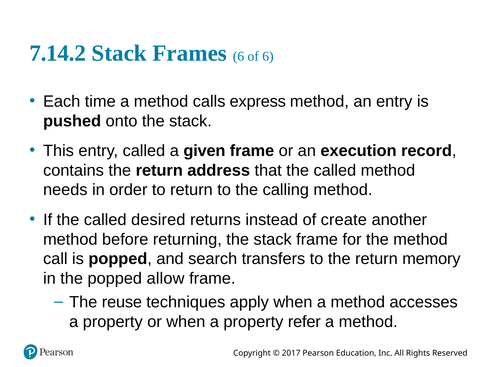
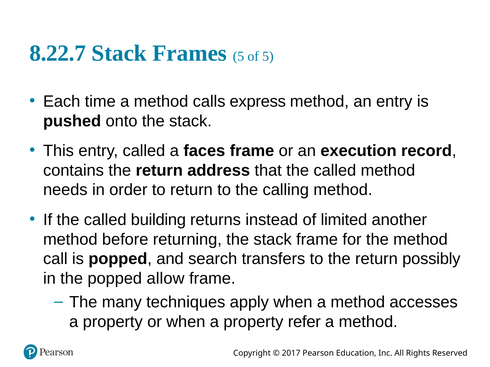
7.14.2: 7.14.2 -> 8.22.7 (58, 53)
Frames 6: 6 -> 5 (238, 56)
of 6: 6 -> 5 (268, 56)
given: given -> faces (204, 151)
desired: desired -> building (158, 220)
create: create -> limited (344, 220)
memory: memory -> possibly (431, 259)
reuse: reuse -> many (122, 302)
